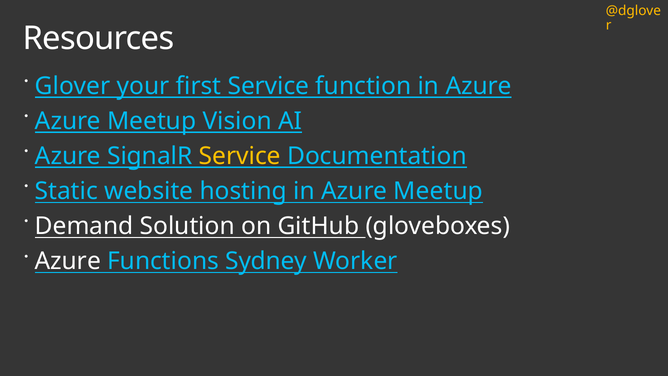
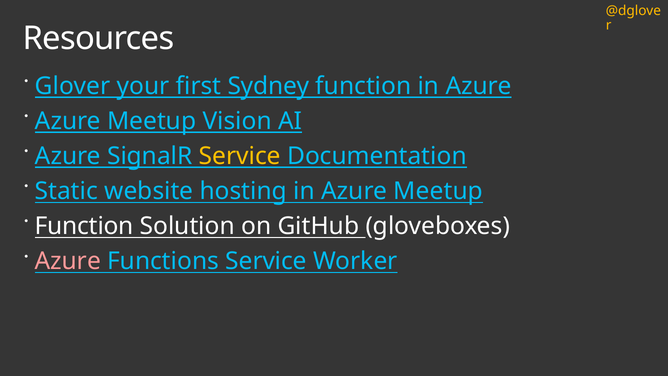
first Service: Service -> Sydney (268, 86)
Demand: Demand -> Function (84, 226)
Azure colour: white -> pink (68, 261)
Functions Sydney: Sydney -> Service (266, 261)
